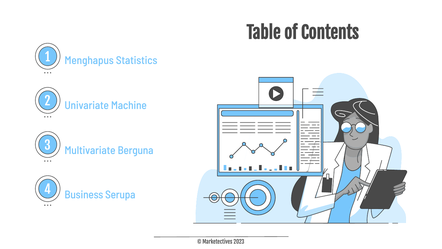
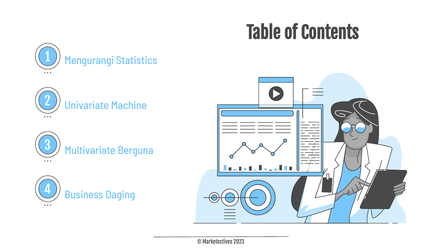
Menghapus: Menghapus -> Mengurangi (89, 60)
Serupa: Serupa -> Daging (120, 195)
